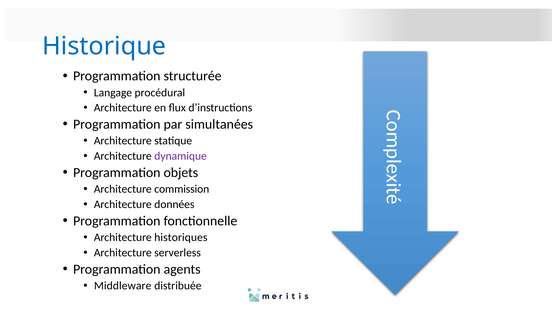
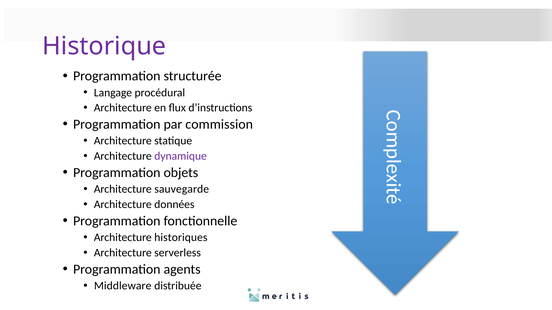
Historique colour: blue -> purple (104, 46)
simultanées: simultanées -> commission (219, 125)
commission: commission -> sauvegarde (182, 189)
